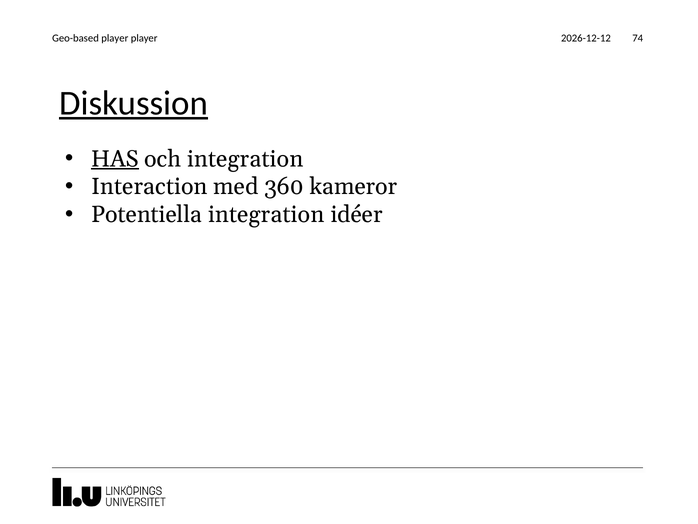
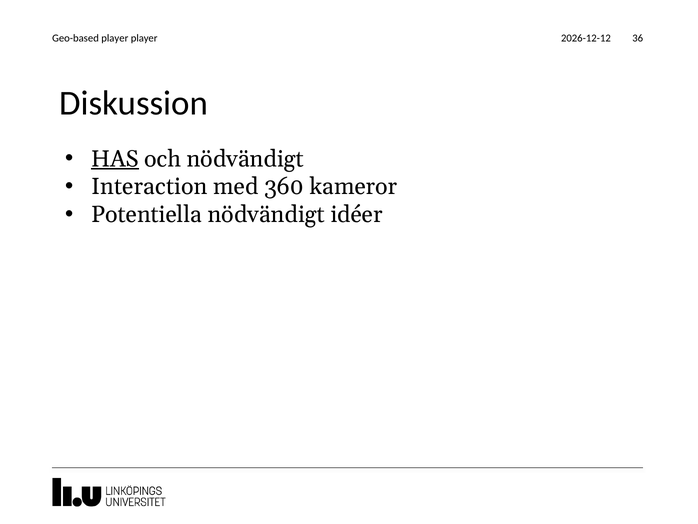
74: 74 -> 36 (638, 38)
Diskussion underline: present -> none (134, 103)
och integration: integration -> nödvändigt (245, 159)
Potentiella integration: integration -> nödvändigt (266, 215)
